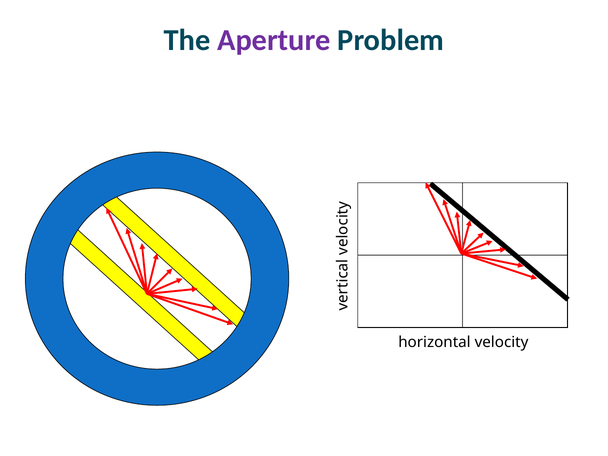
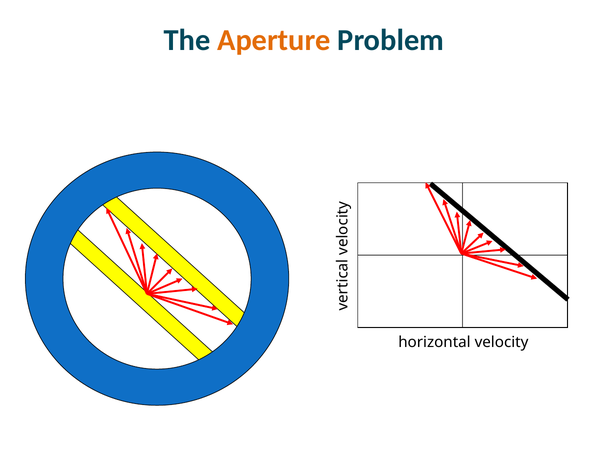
Aperture colour: purple -> orange (274, 40)
